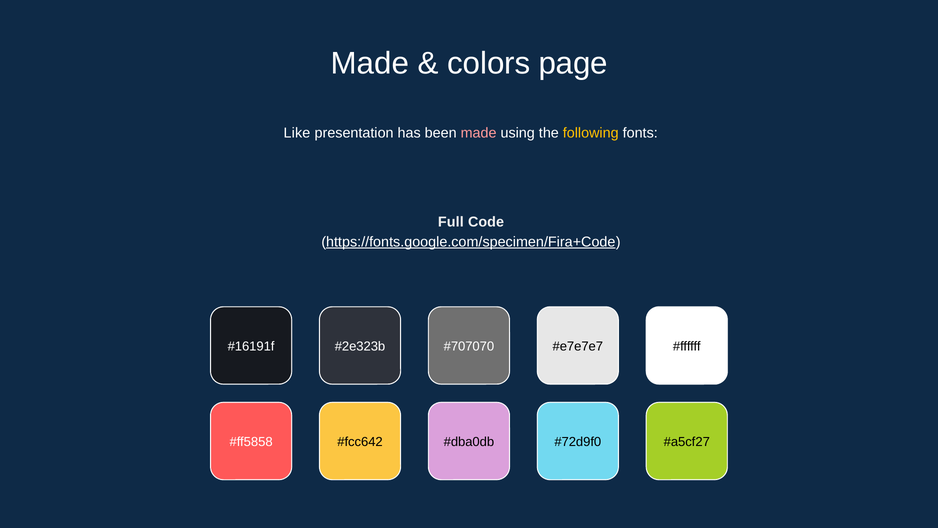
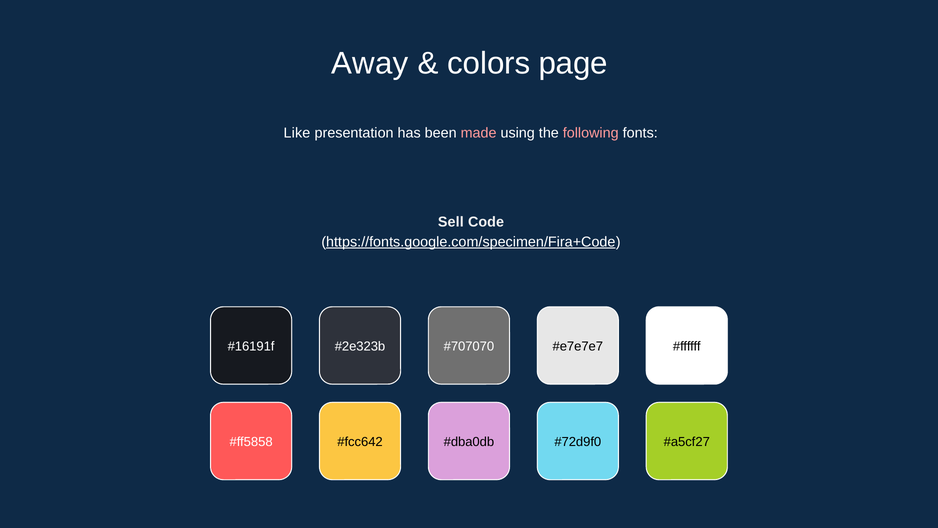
Made: Made -> Away (370, 64)
following colour: yellow -> pink (591, 133)
Full: Full -> Sell (451, 222)
